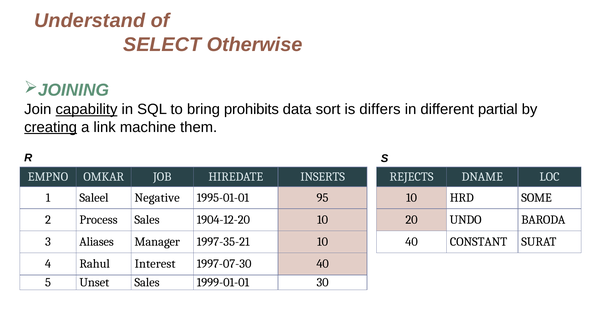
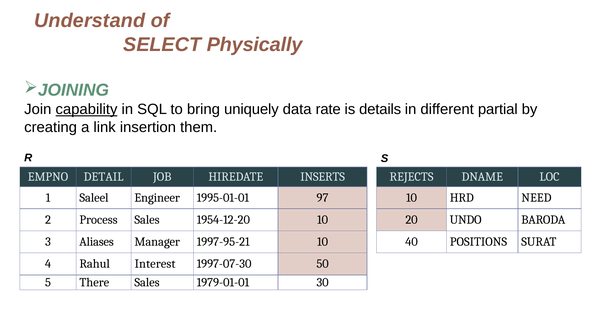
Otherwise: Otherwise -> Physically (255, 45)
prohibits: prohibits -> uniquely (251, 109)
sort: sort -> rate (328, 109)
differs: differs -> details (380, 109)
creating underline: present -> none (51, 127)
machine: machine -> insertion (148, 127)
OMKAR: OMKAR -> DETAIL (104, 177)
Negative: Negative -> Engineer (157, 198)
95: 95 -> 97 (322, 198)
SOME: SOME -> NEED (536, 198)
1904-12-20: 1904-12-20 -> 1954-12-20 (223, 220)
1997-35-21: 1997-35-21 -> 1997-95-21 (223, 242)
CONSTANT: CONSTANT -> POSITIONS (478, 242)
1997-07-30 40: 40 -> 50 (323, 264)
Unset: Unset -> There (94, 282)
1999-01-01: 1999-01-01 -> 1979-01-01 (223, 282)
